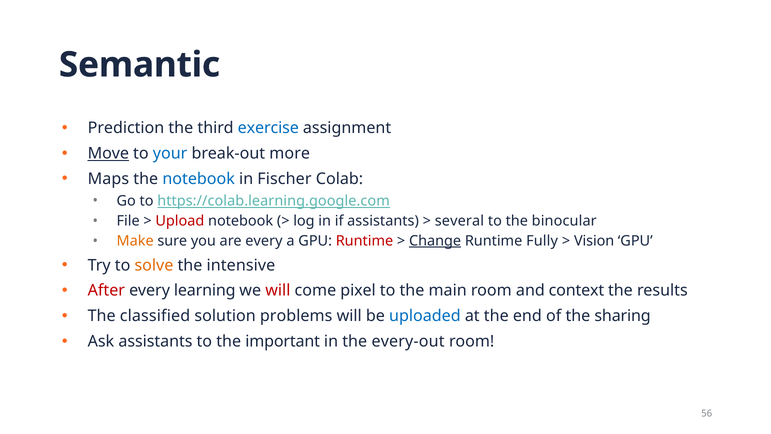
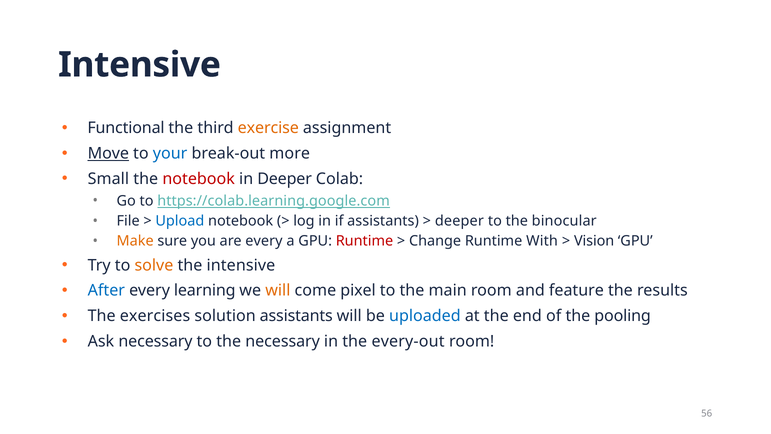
Semantic: Semantic -> Intensive (139, 65)
Prediction: Prediction -> Functional (126, 128)
exercise colour: blue -> orange (268, 128)
Maps: Maps -> Small (108, 179)
notebook colour: blue -> red (199, 179)
in Fischer: Fischer -> Deeper (285, 179)
Upload colour: red -> blue (180, 221)
several: several -> deeper (459, 221)
Change underline: present -> none (435, 241)
Fully: Fully -> With (542, 241)
After colour: red -> blue (106, 290)
will colour: red -> orange (278, 290)
context: context -> feature (576, 290)
classified: classified -> exercises (155, 316)
solution problems: problems -> assistants (296, 316)
sharing: sharing -> pooling (623, 316)
Ask assistants: assistants -> necessary (155, 341)
the important: important -> necessary (283, 341)
